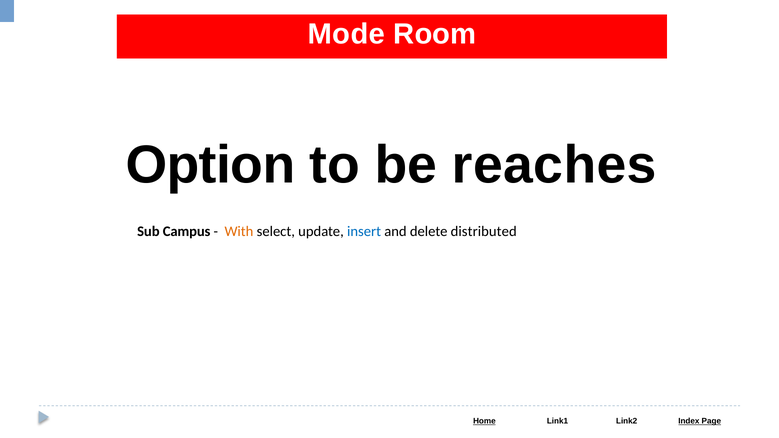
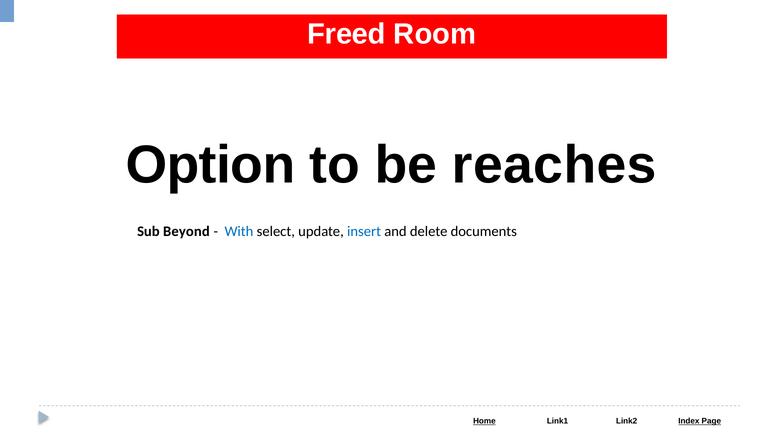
Mode: Mode -> Freed (347, 34)
Campus: Campus -> Beyond (186, 232)
With colour: orange -> blue (239, 232)
distributed: distributed -> documents (484, 232)
